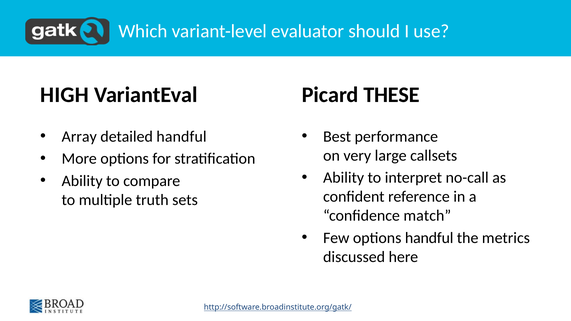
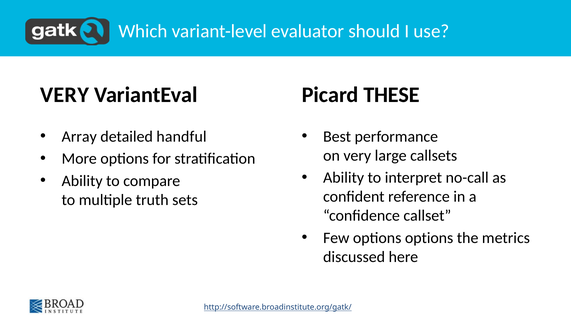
HIGH: HIGH -> VERY (65, 95)
match: match -> callset (427, 216)
options handful: handful -> options (429, 238)
